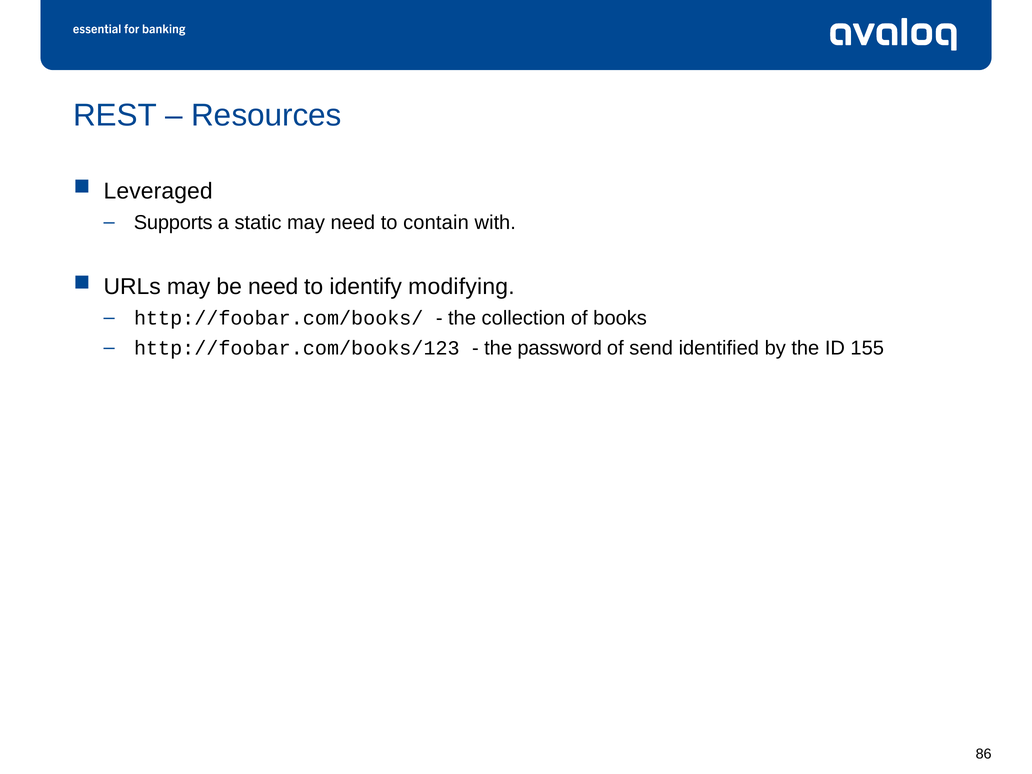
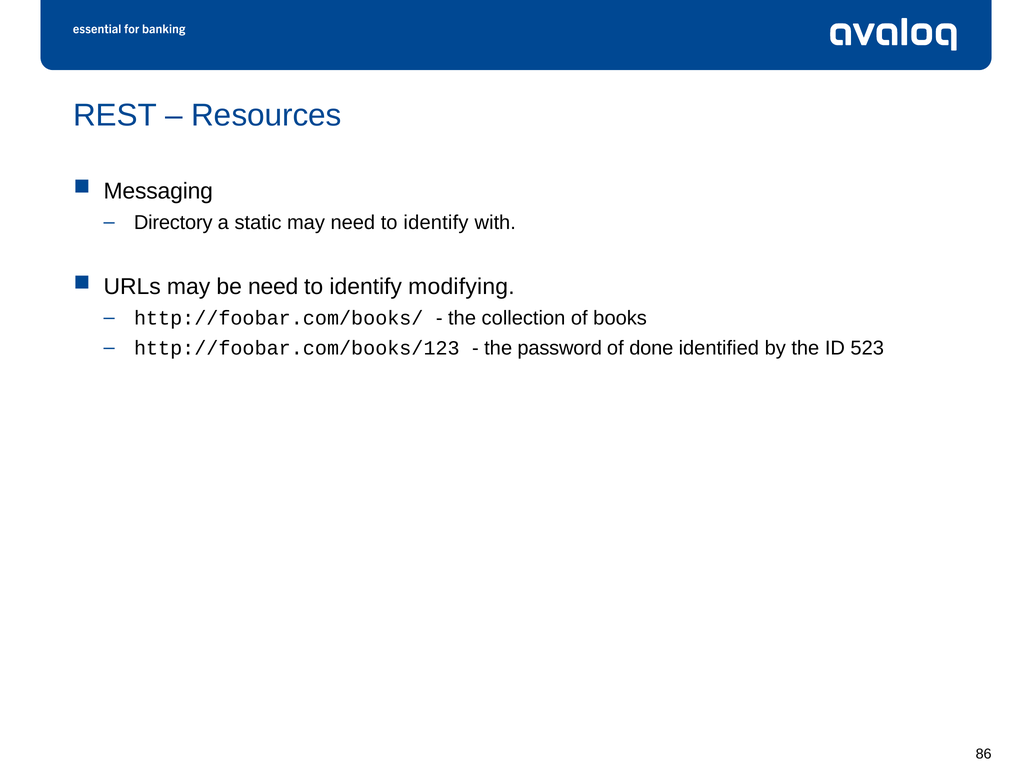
Leveraged: Leveraged -> Messaging (158, 191)
Supports: Supports -> Directory (173, 222)
may need to contain: contain -> identify (436, 222)
send: send -> done (651, 348)
155: 155 -> 523 (867, 348)
